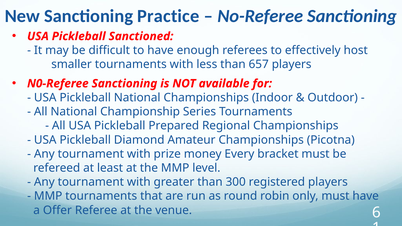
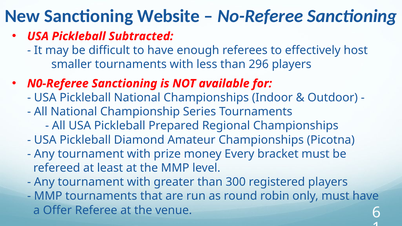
Practice: Practice -> Website (168, 16)
Sanctioned: Sanctioned -> Subtracted (141, 36)
657: 657 -> 296 (259, 64)
